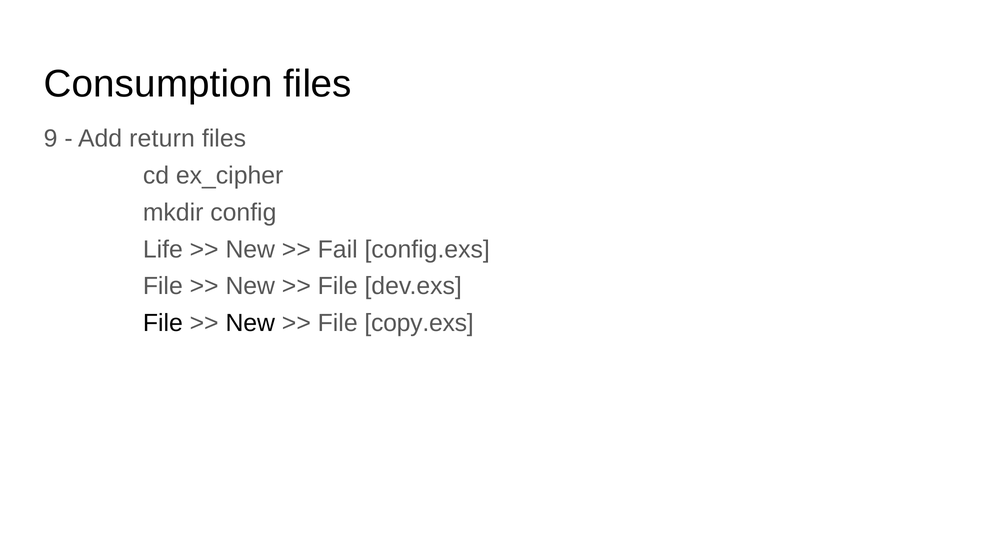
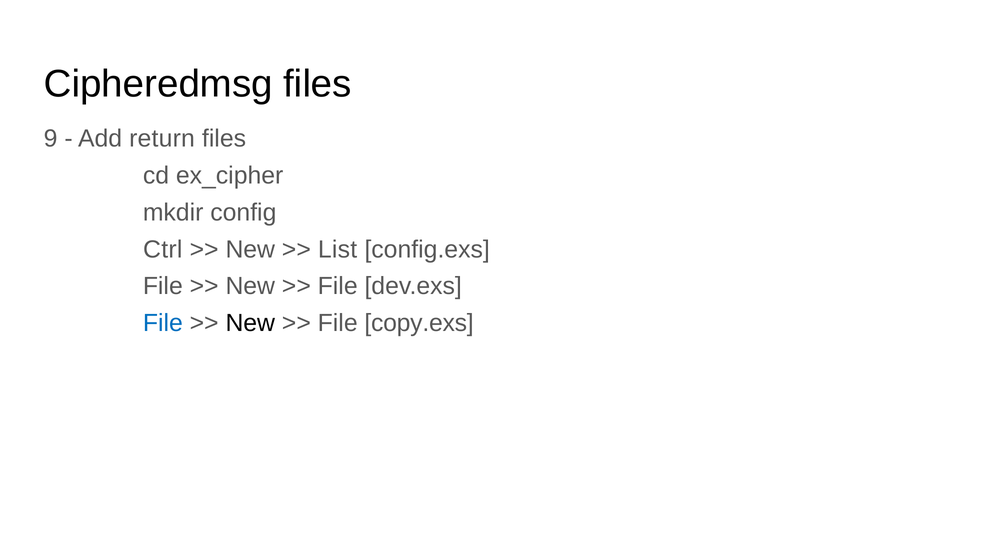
Consumption: Consumption -> Cipheredmsg (158, 84)
Life: Life -> Ctrl (163, 249)
Fail: Fail -> List (338, 249)
File colour: black -> blue (163, 323)
